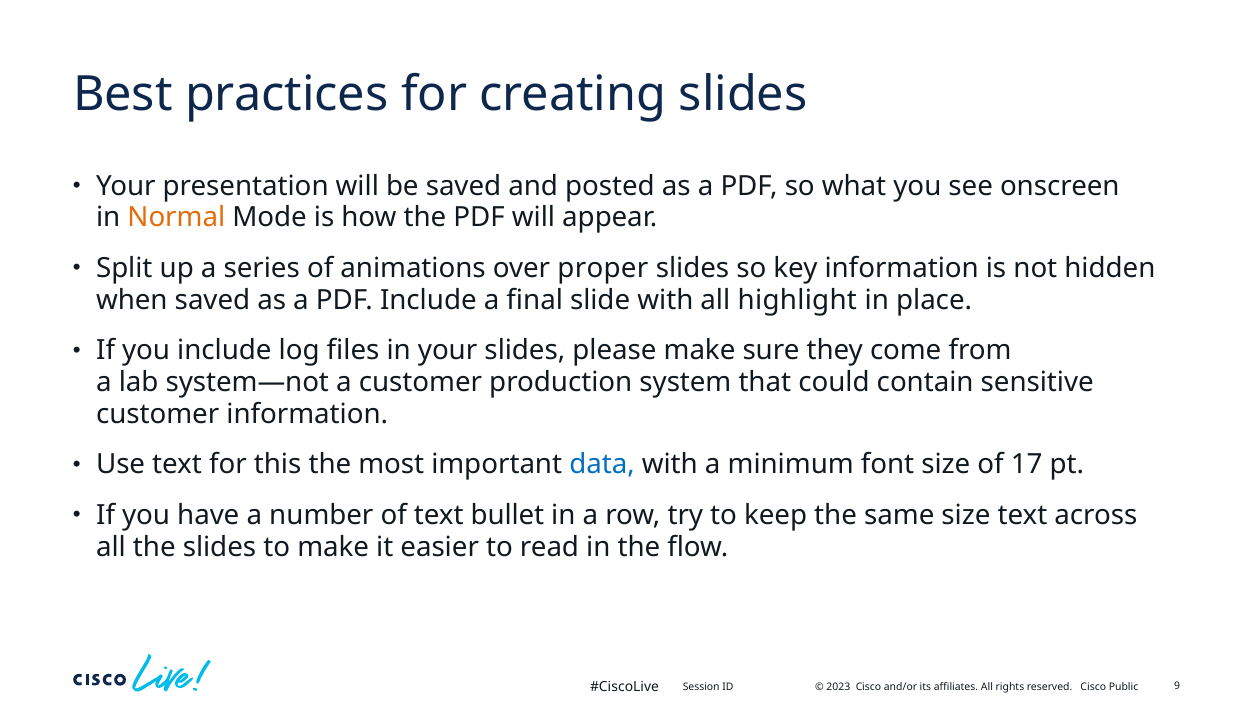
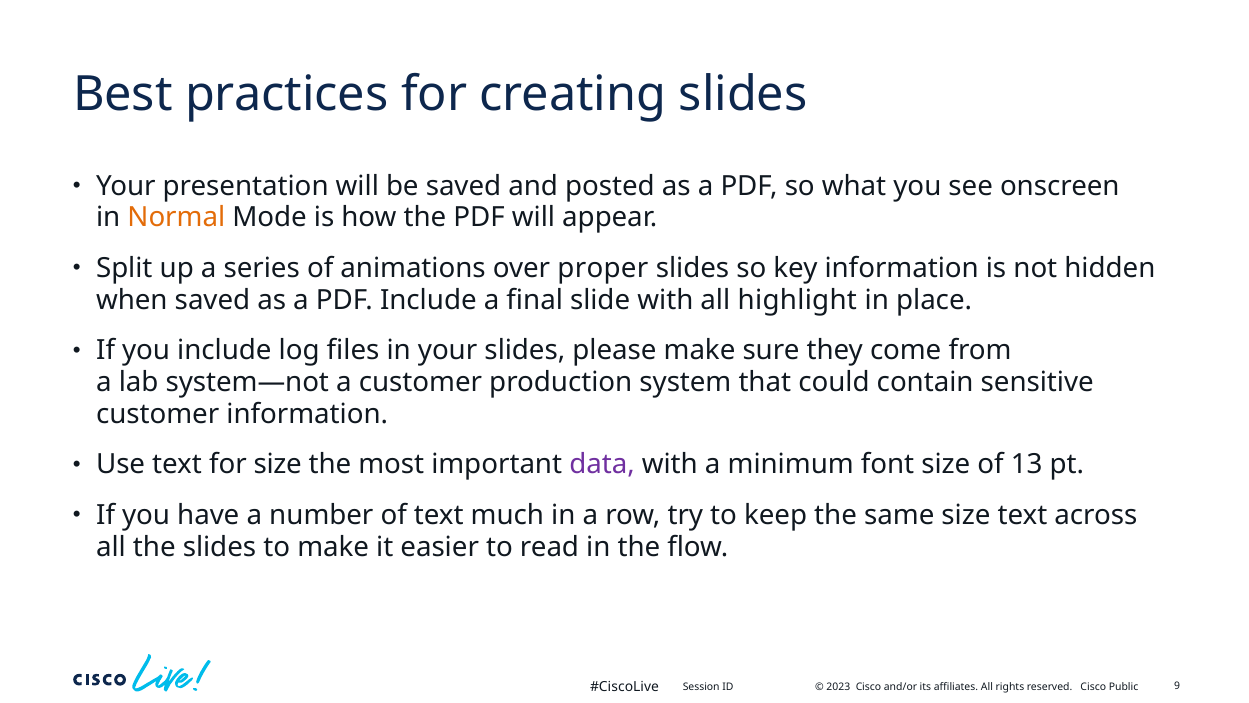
for this: this -> size (278, 464)
data colour: blue -> purple (602, 464)
17: 17 -> 13 (1027, 464)
bullet: bullet -> much (507, 515)
